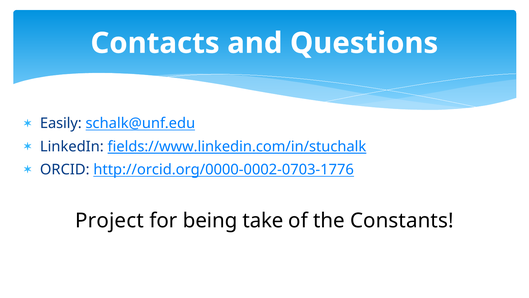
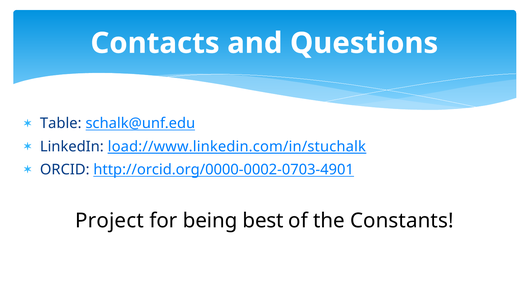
Easily: Easily -> Table (61, 123)
fields://www.linkedin.com/in/stuchalk: fields://www.linkedin.com/in/stuchalk -> load://www.linkedin.com/in/stuchalk (237, 146)
http://orcid.org/0000-0002-0703-1776: http://orcid.org/0000-0002-0703-1776 -> http://orcid.org/0000-0002-0703-4901 (224, 169)
take: take -> best (263, 220)
